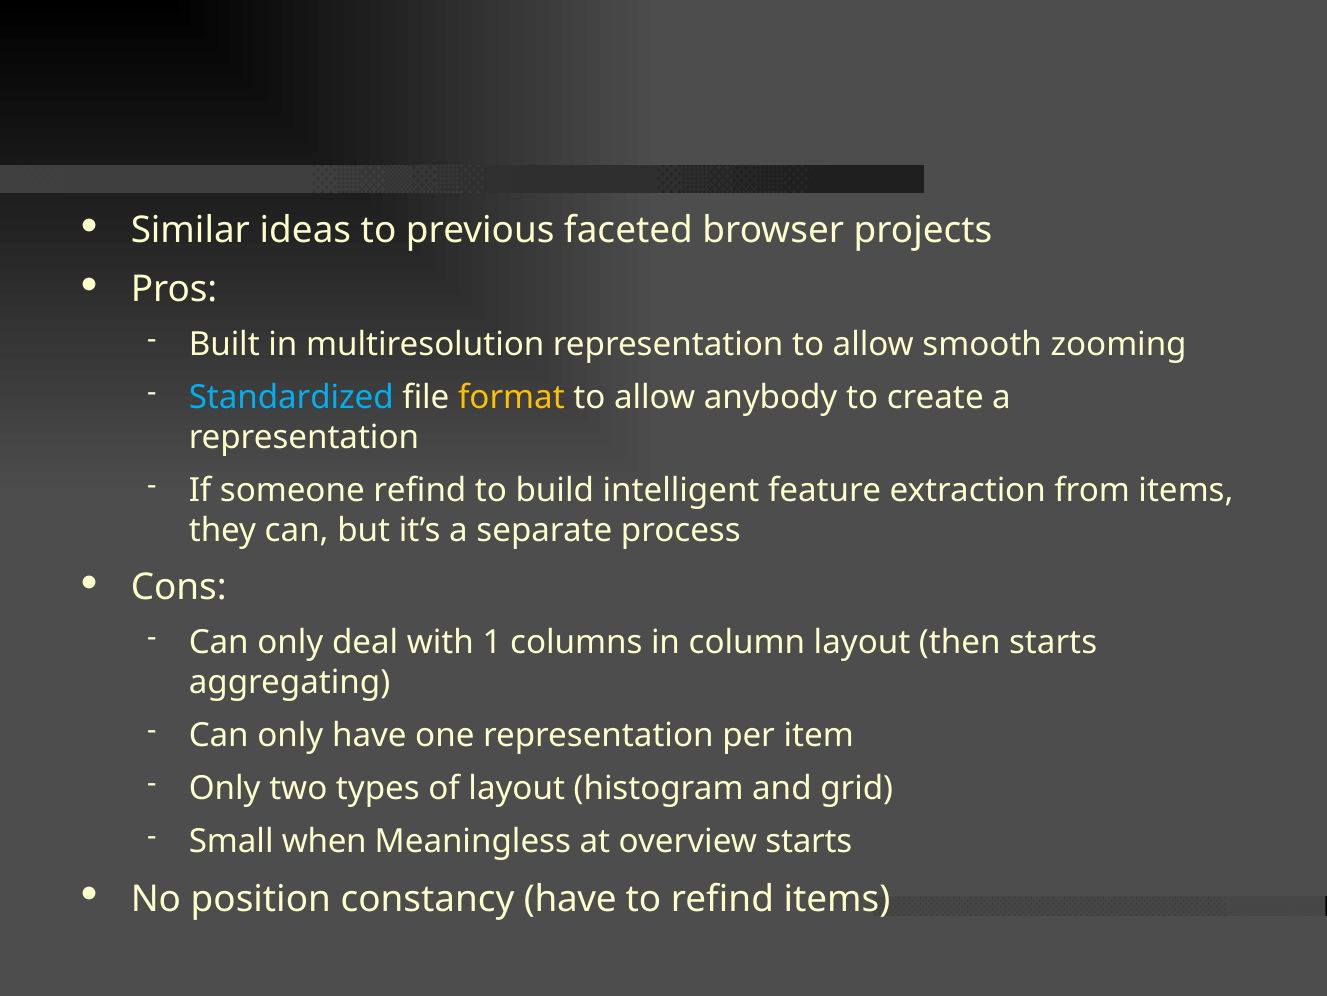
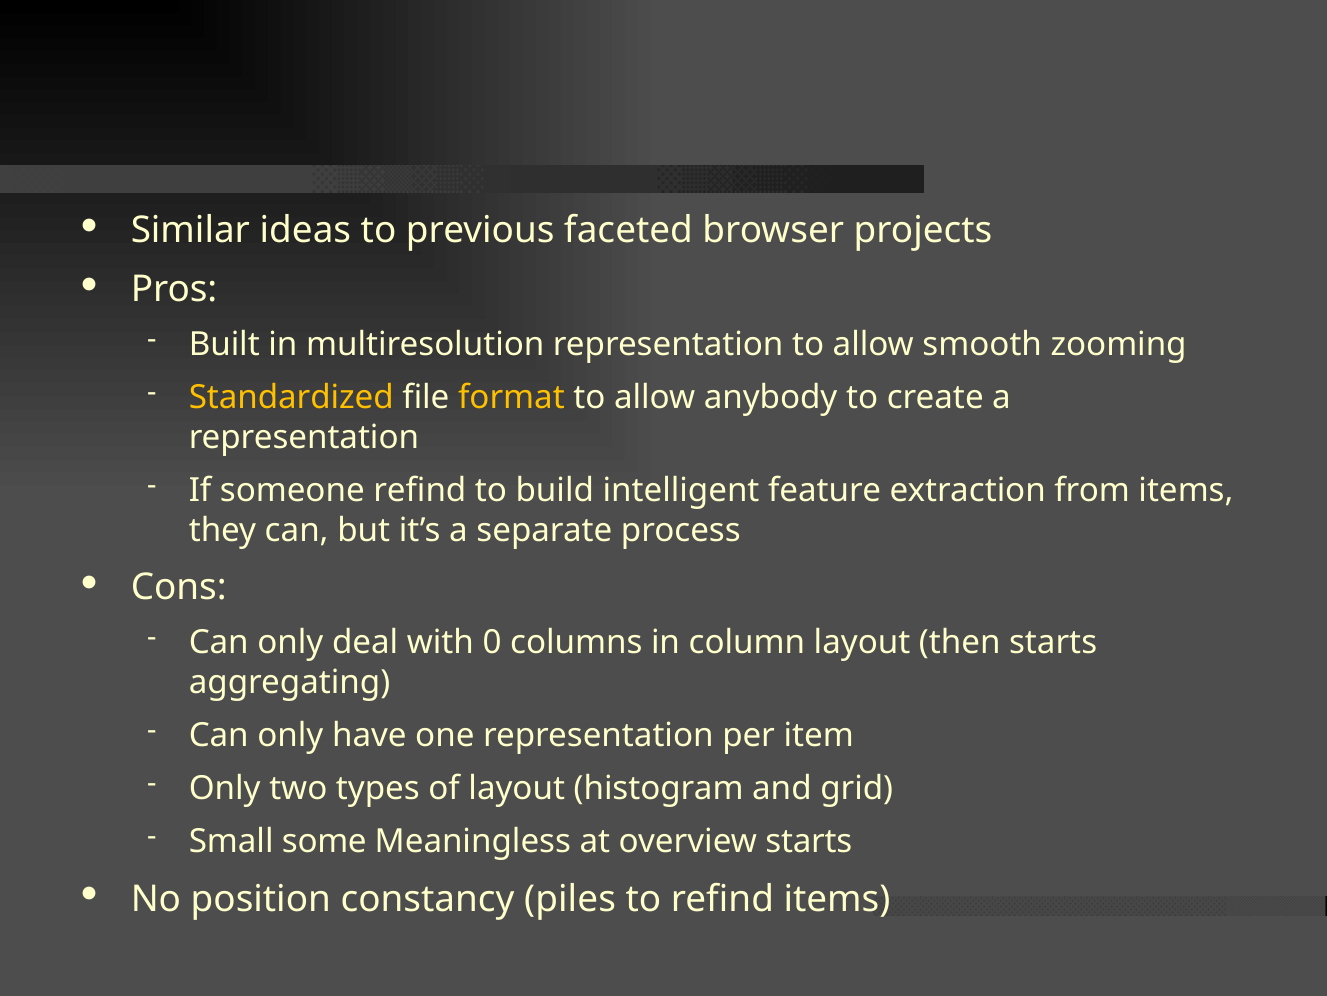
Standardized colour: light blue -> yellow (291, 397)
1: 1 -> 0 (492, 642)
when: when -> some (324, 841)
constancy have: have -> piles (570, 898)
